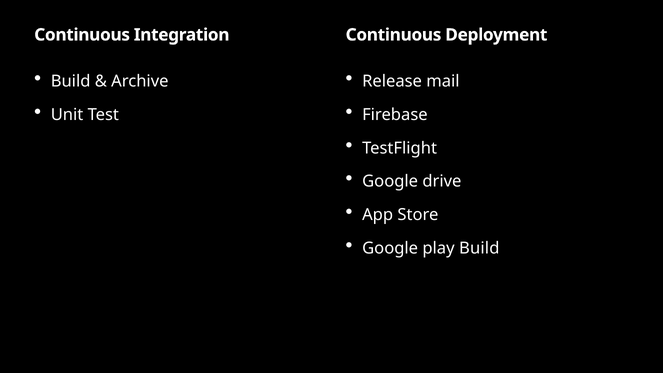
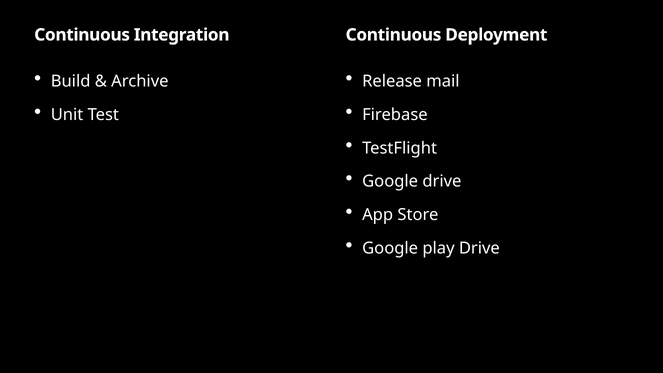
play Build: Build -> Drive (479, 248)
